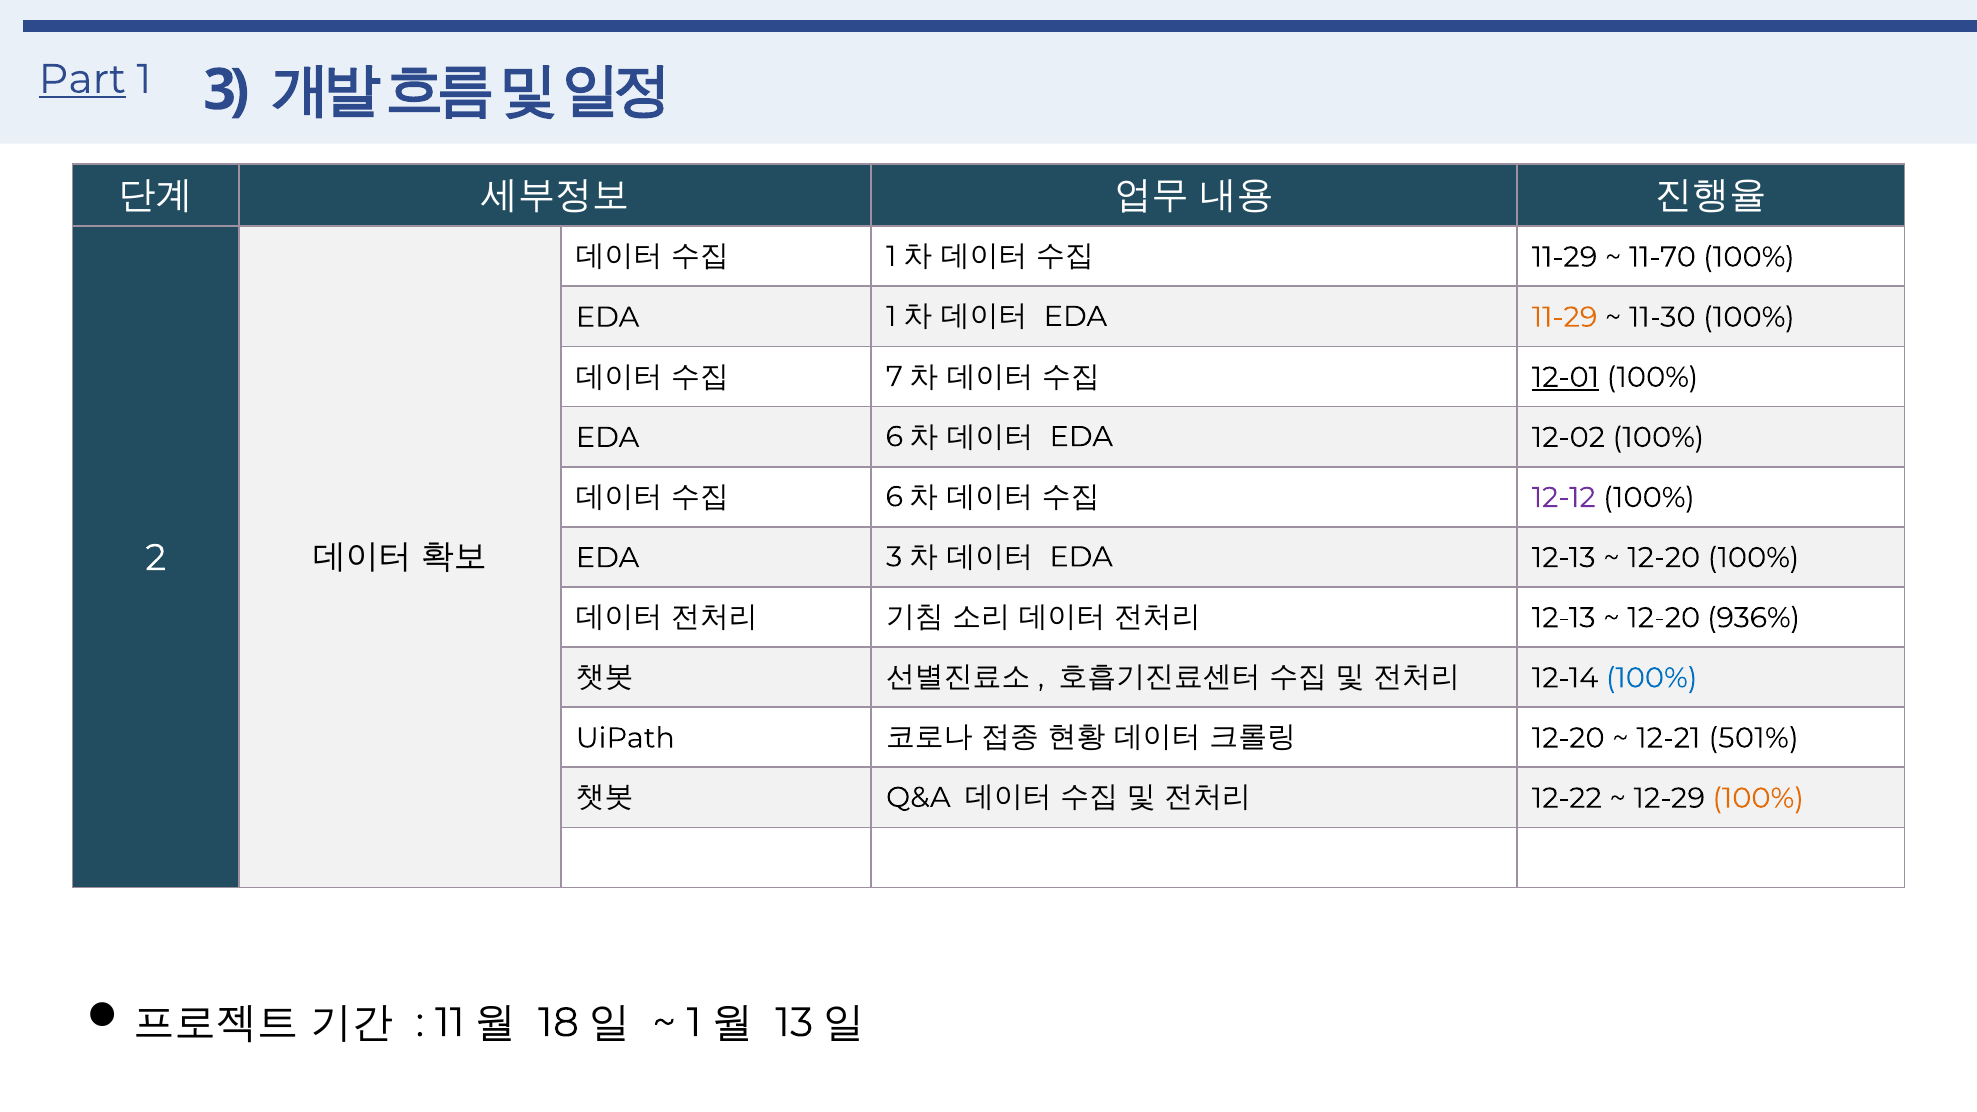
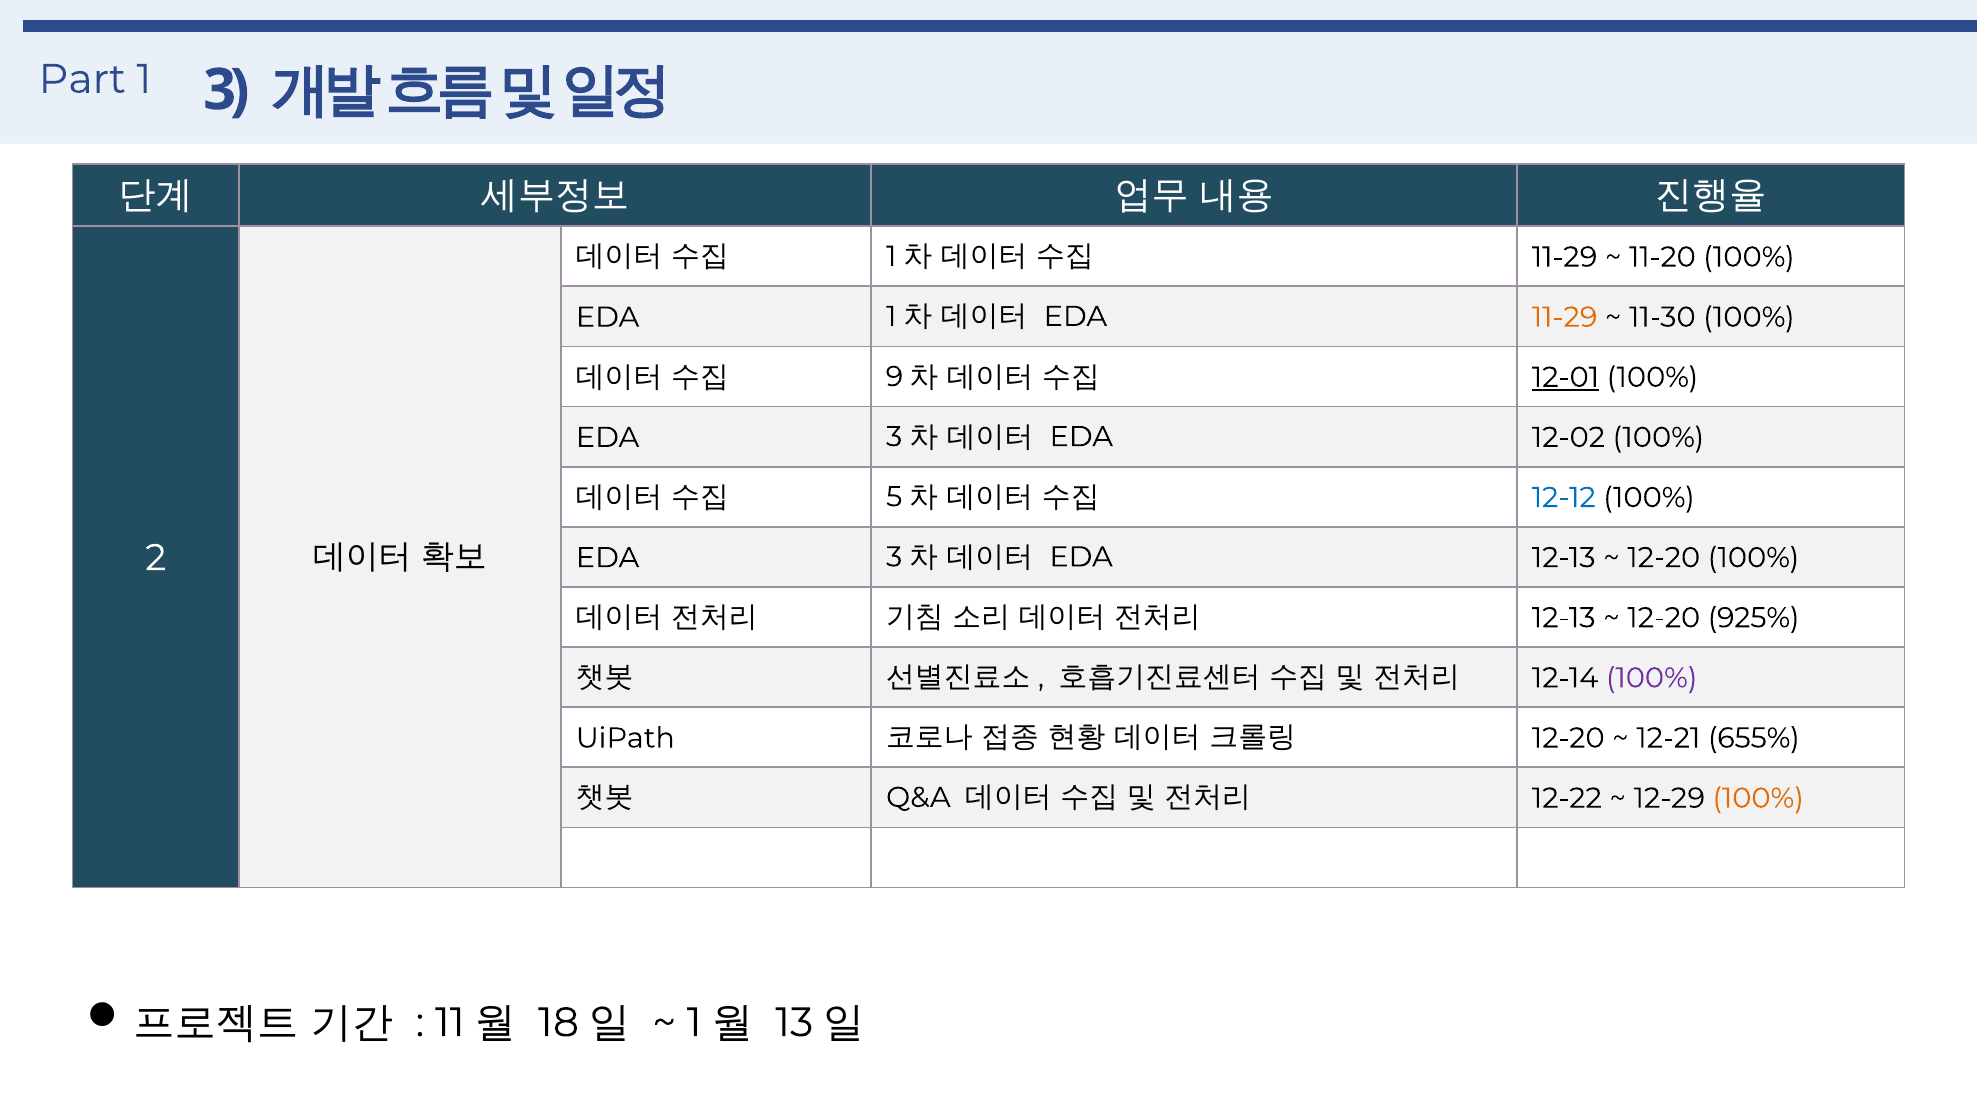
Part underline: present -> none (82, 79)
11-70: 11-70 -> 11-20 (1662, 257)
7: 7 -> 9 (894, 377)
6: 6 -> 3 (894, 437)
6: 6 -> 5 (894, 497)
12-12 colour: purple -> blue (1564, 498)
936%: 936% -> 925% (1754, 618)
100% colour: blue -> purple (1652, 678)
501%: 501% -> 655% (1754, 738)
